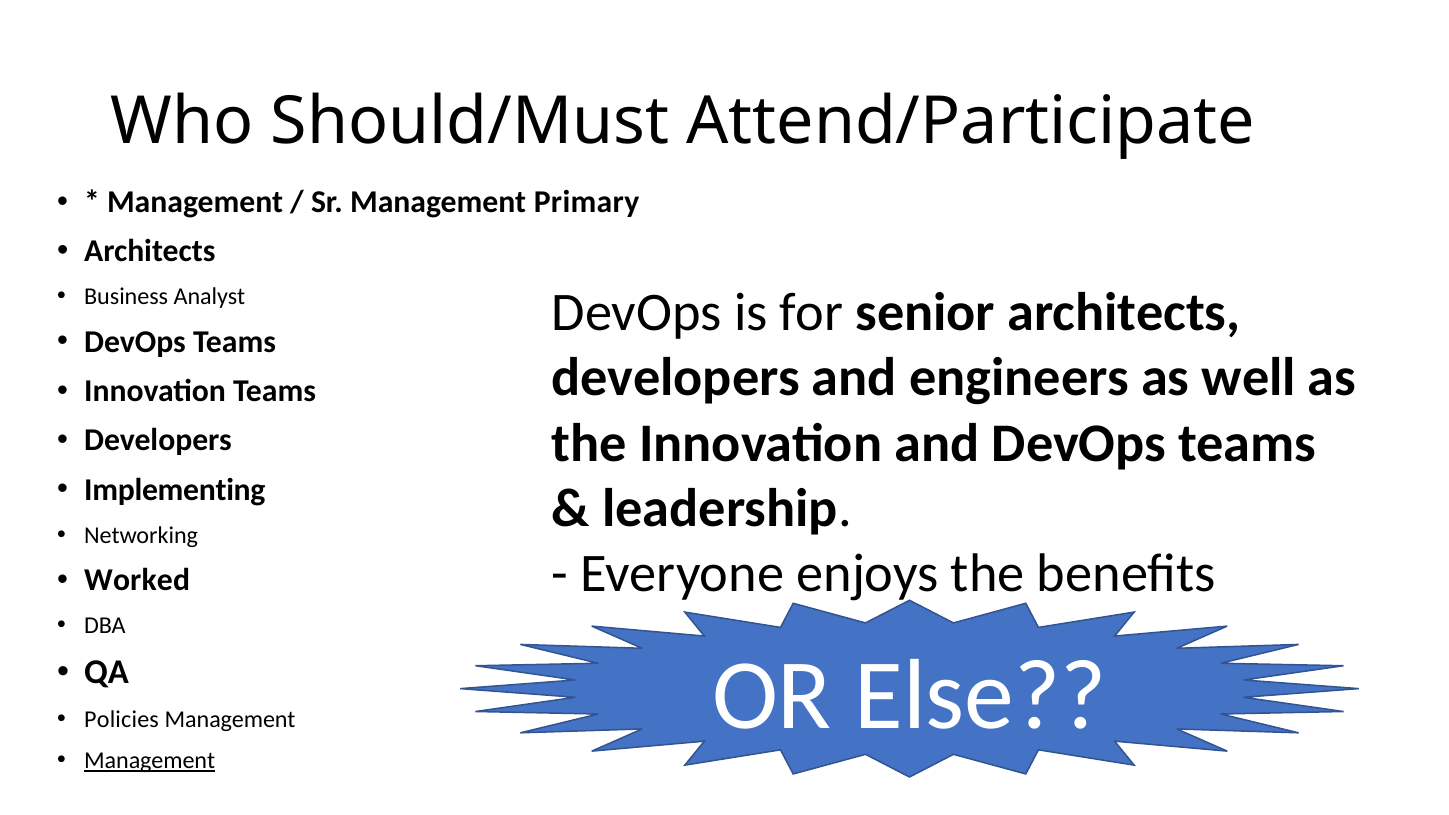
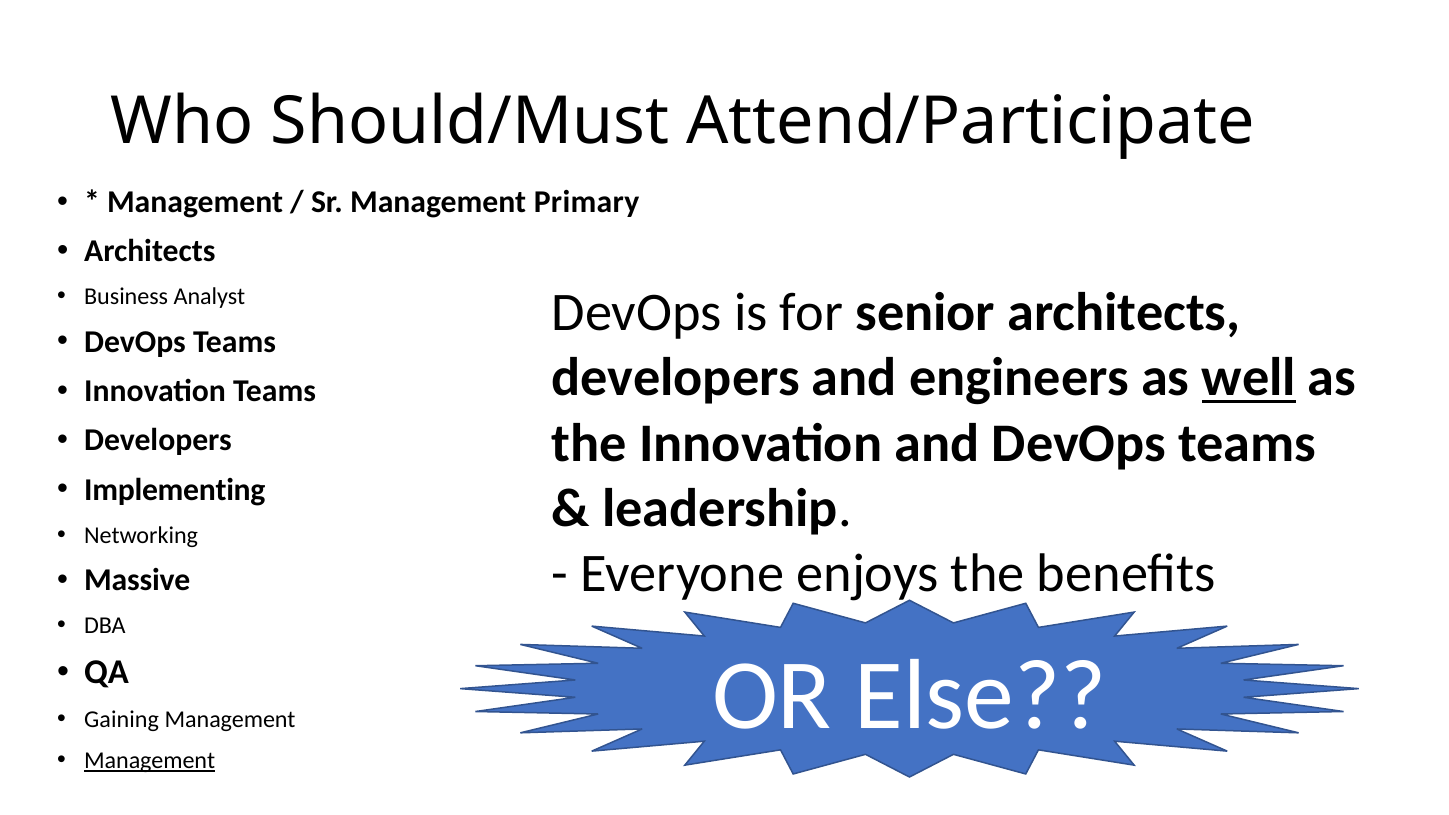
well underline: none -> present (1249, 378)
Worked: Worked -> Massive (137, 580)
Policies: Policies -> Gaining (122, 719)
